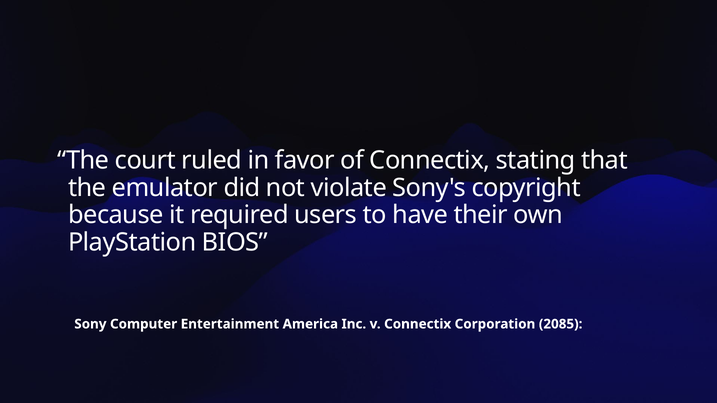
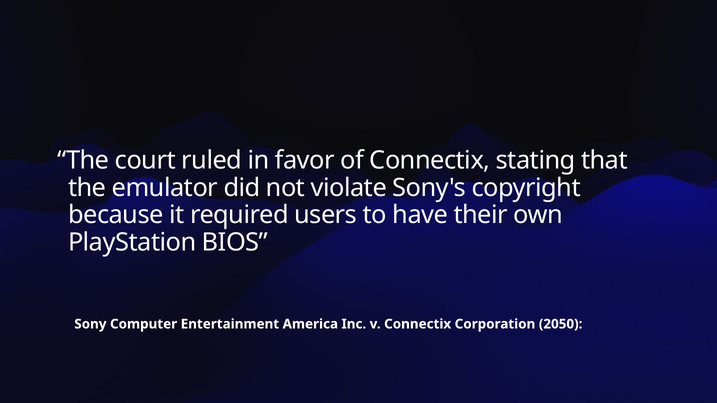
2085: 2085 -> 2050 (561, 324)
